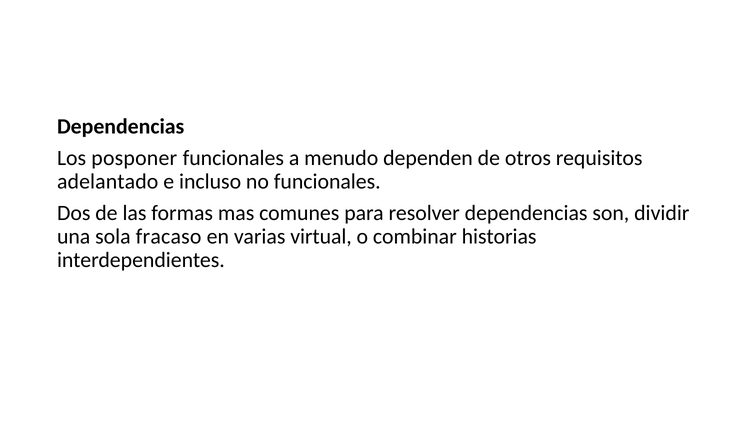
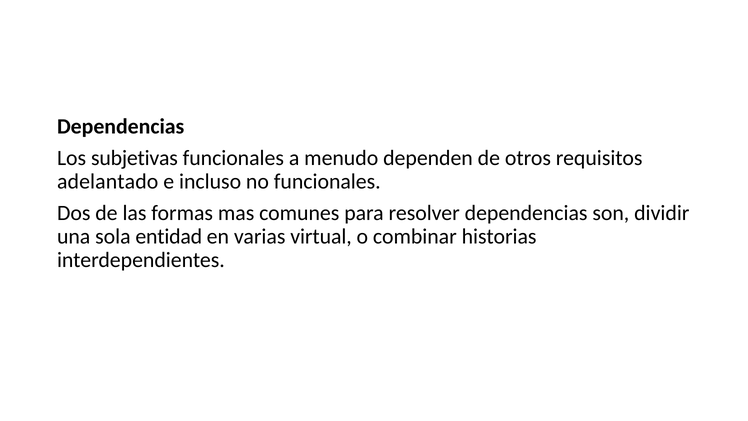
posponer: posponer -> subjetivas (134, 158)
fracaso: fracaso -> entidad (169, 236)
